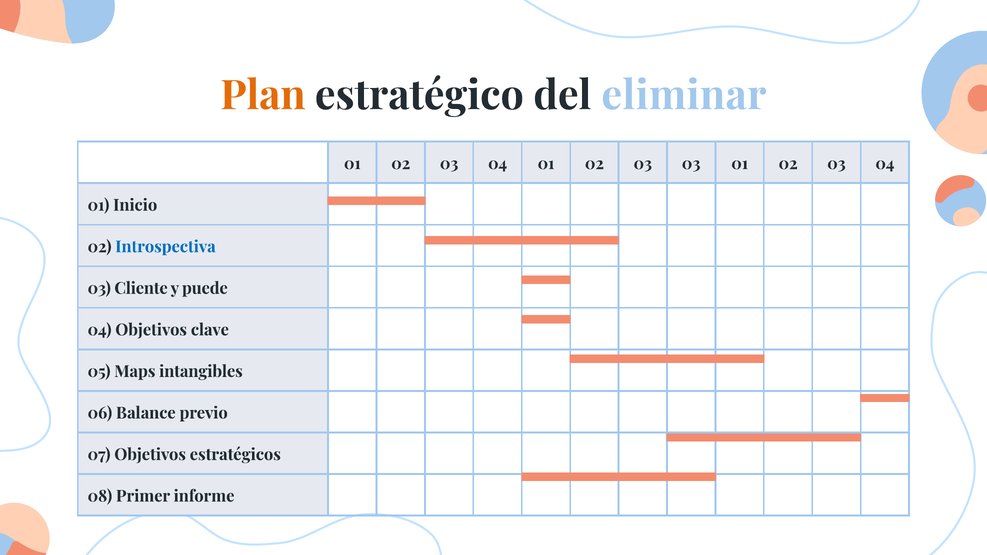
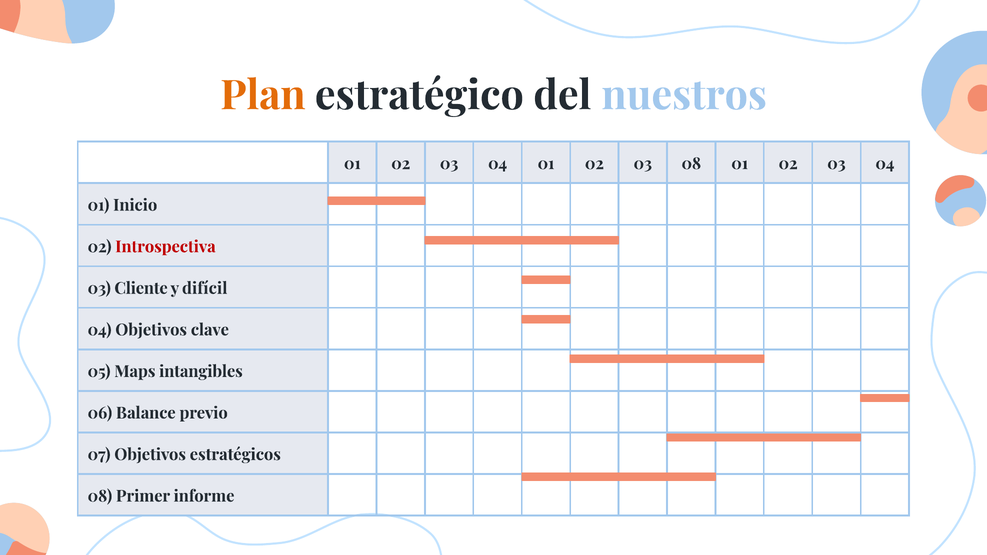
eliminar: eliminar -> nuestros (684, 96)
03 03: 03 -> 08 (691, 164)
Introspectiva colour: blue -> red (165, 247)
puede: puede -> difícil (205, 289)
